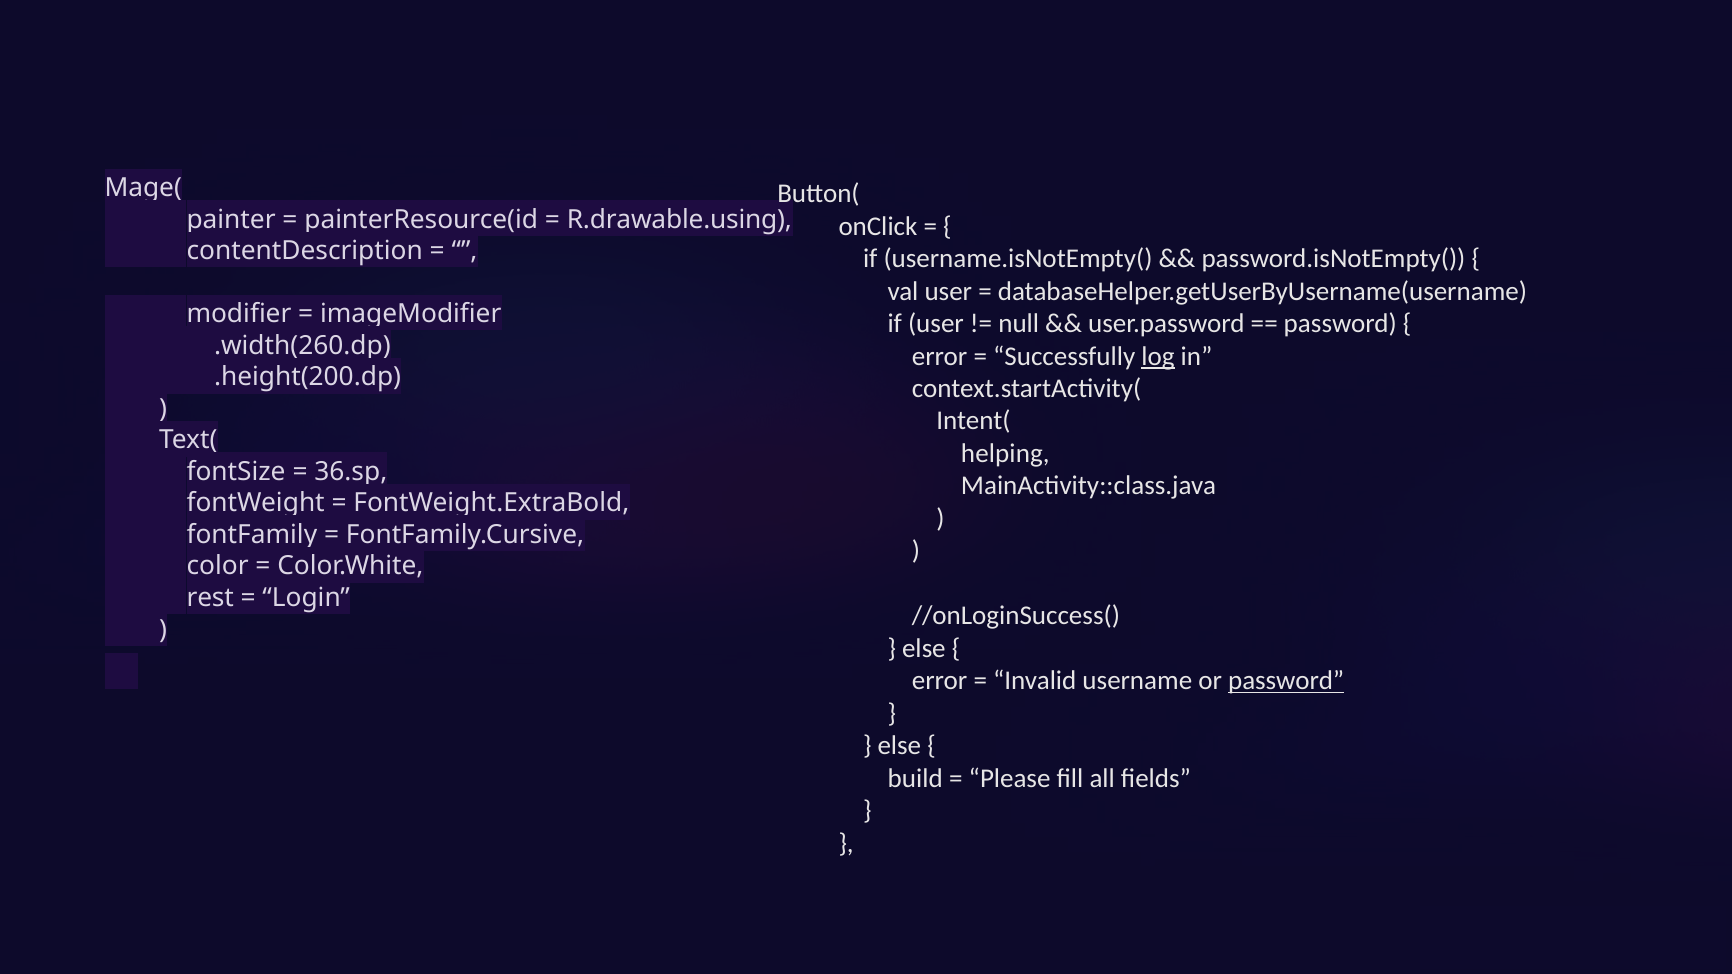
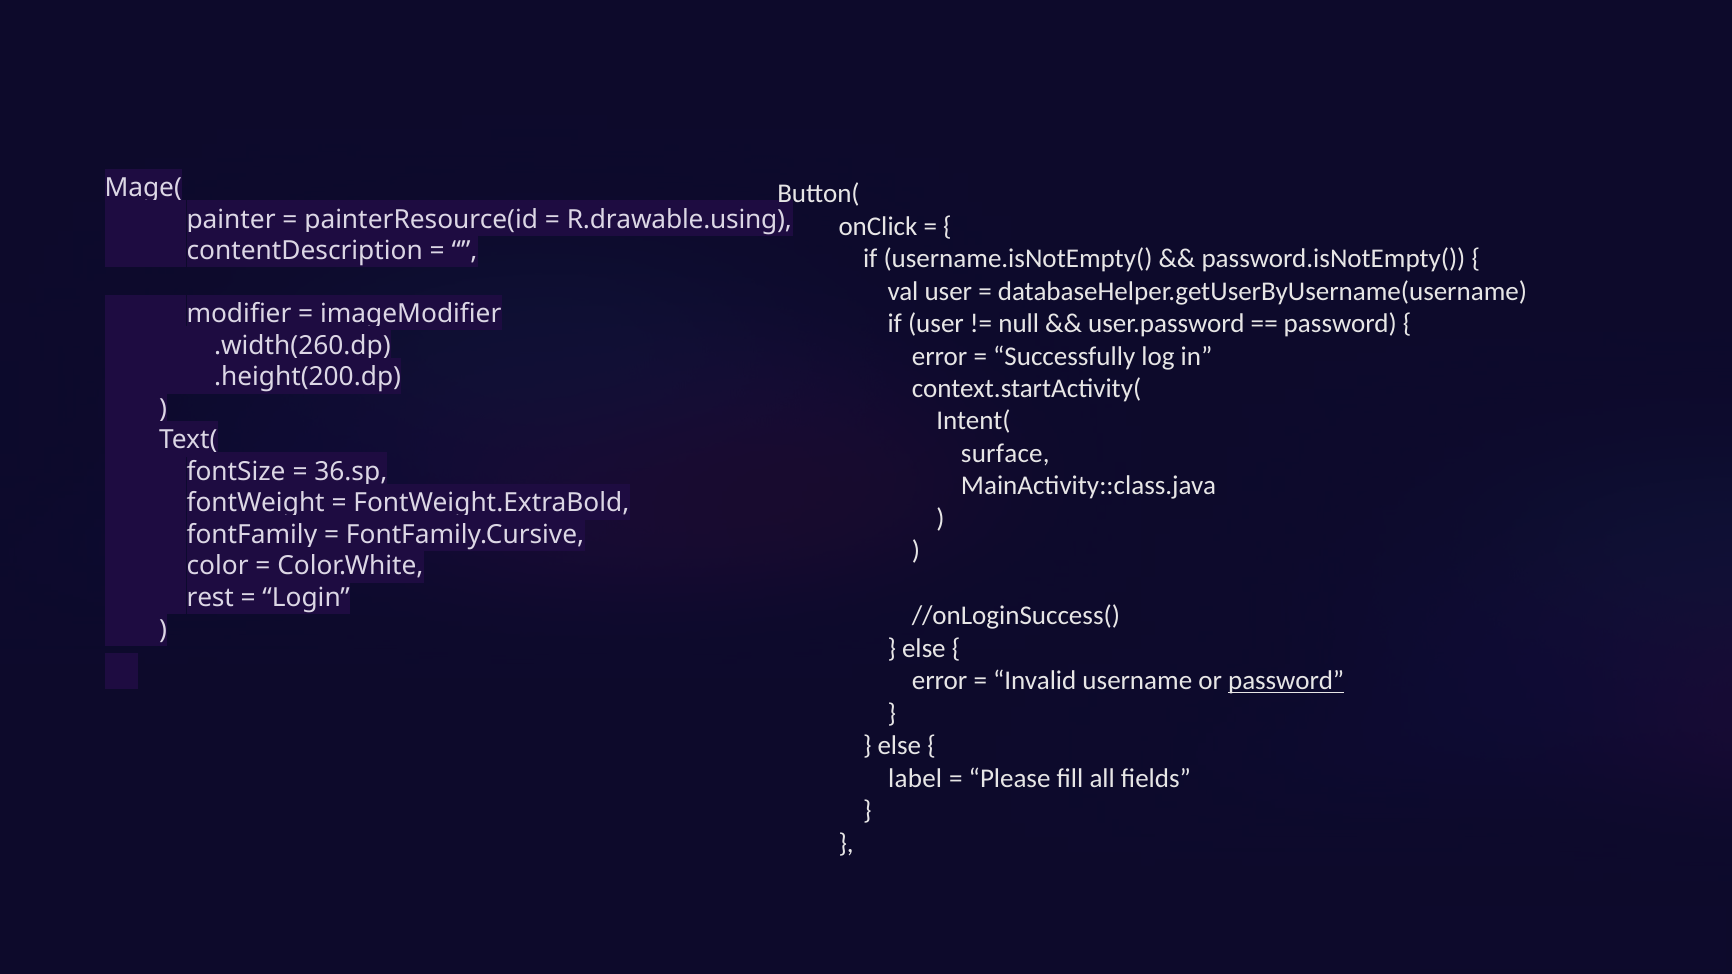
log underline: present -> none (1158, 356)
helping: helping -> surface (1005, 454)
build: build -> label (915, 778)
